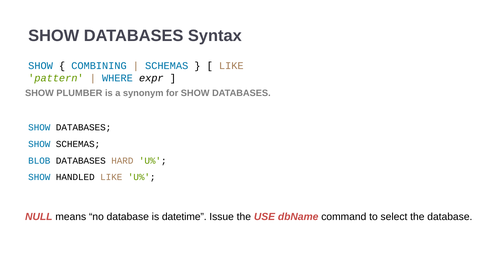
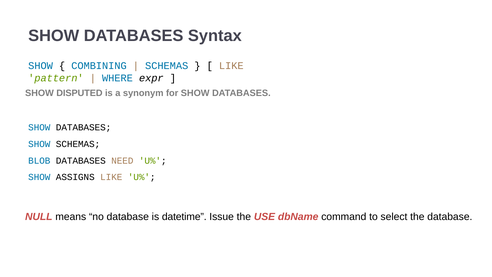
PLUMBER: PLUMBER -> DISPUTED (79, 93)
HARD: HARD -> NEED (122, 161)
HANDLED: HANDLED -> ASSIGNS (75, 177)
